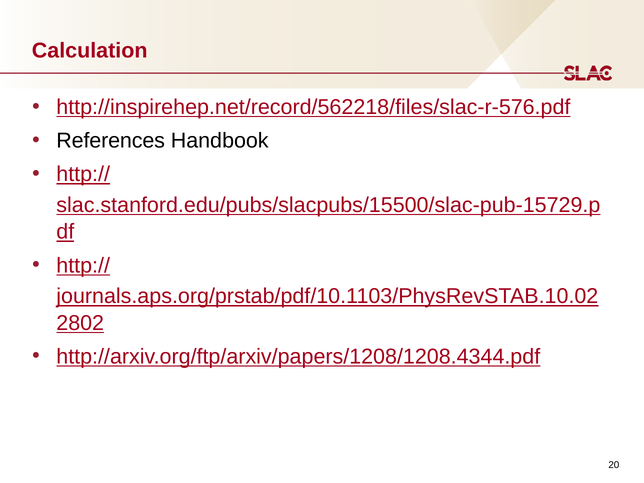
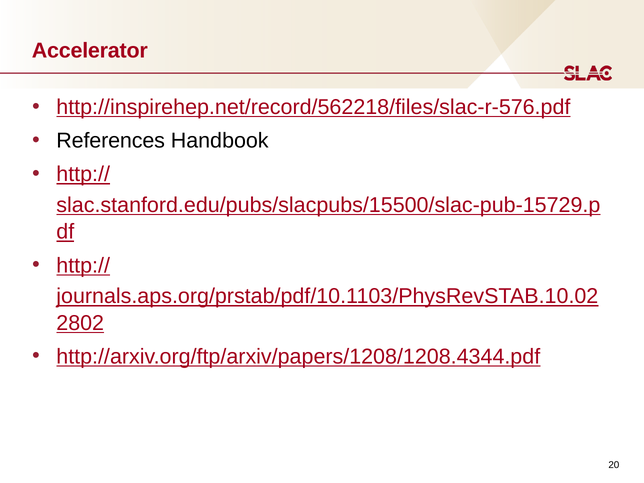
Calculation: Calculation -> Accelerator (90, 51)
